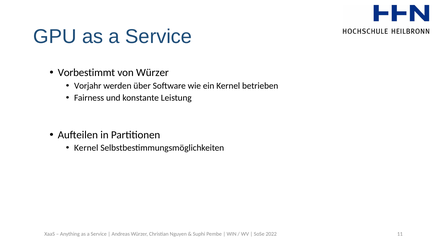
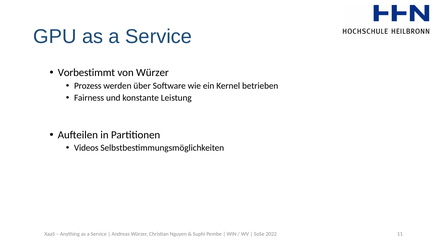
Vorjahr: Vorjahr -> Prozess (88, 86)
Kernel: Kernel -> Videos (86, 148)
